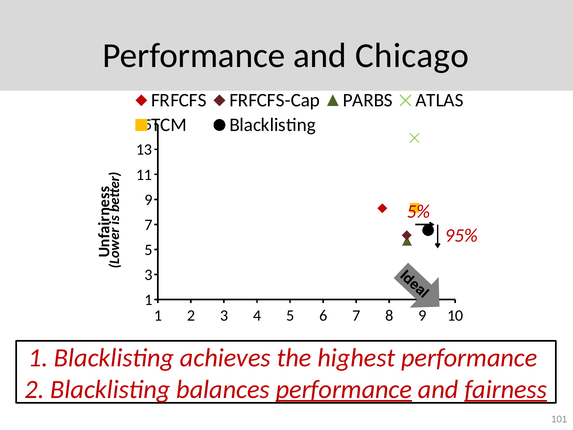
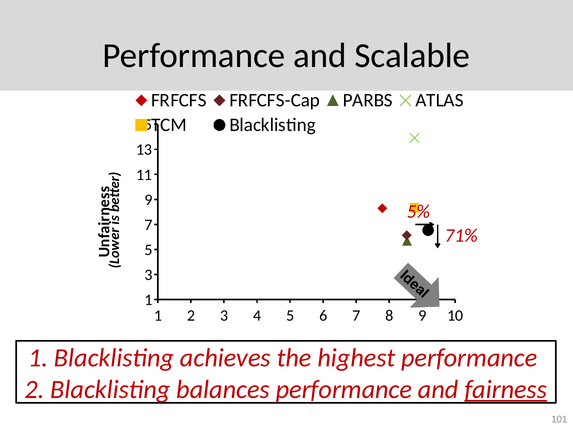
Chicago: Chicago -> Scalable (412, 55)
95%: 95% -> 71% (461, 235)
performance underline: present -> none (344, 389)
